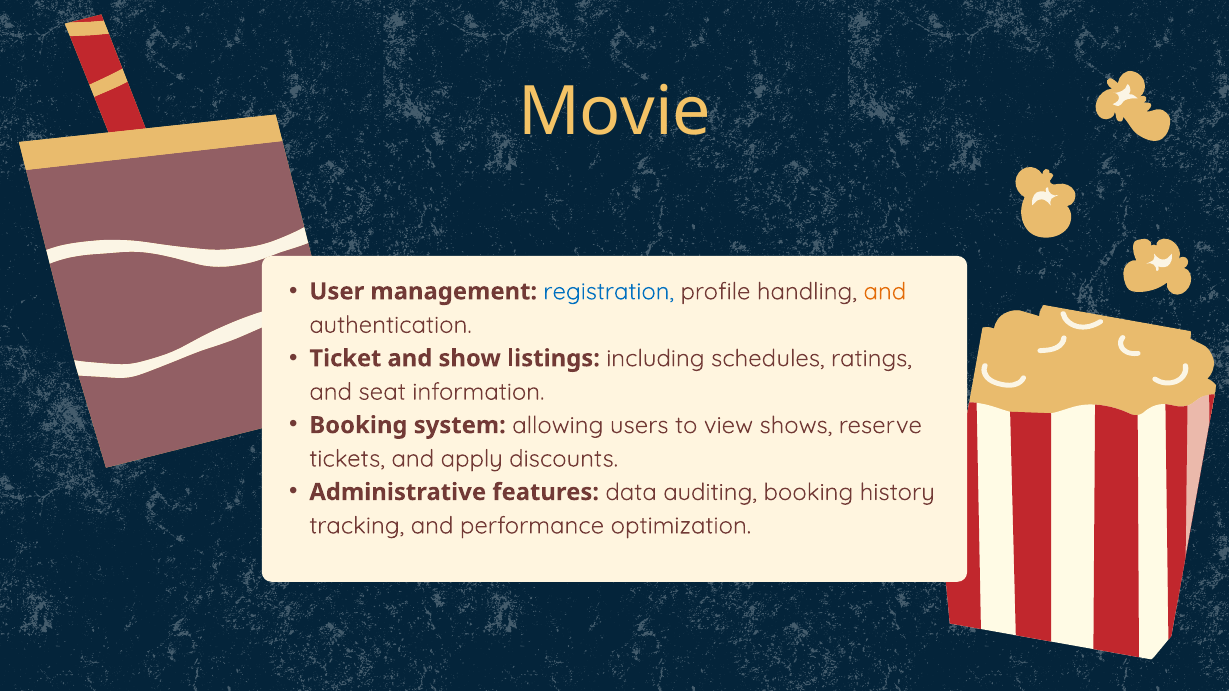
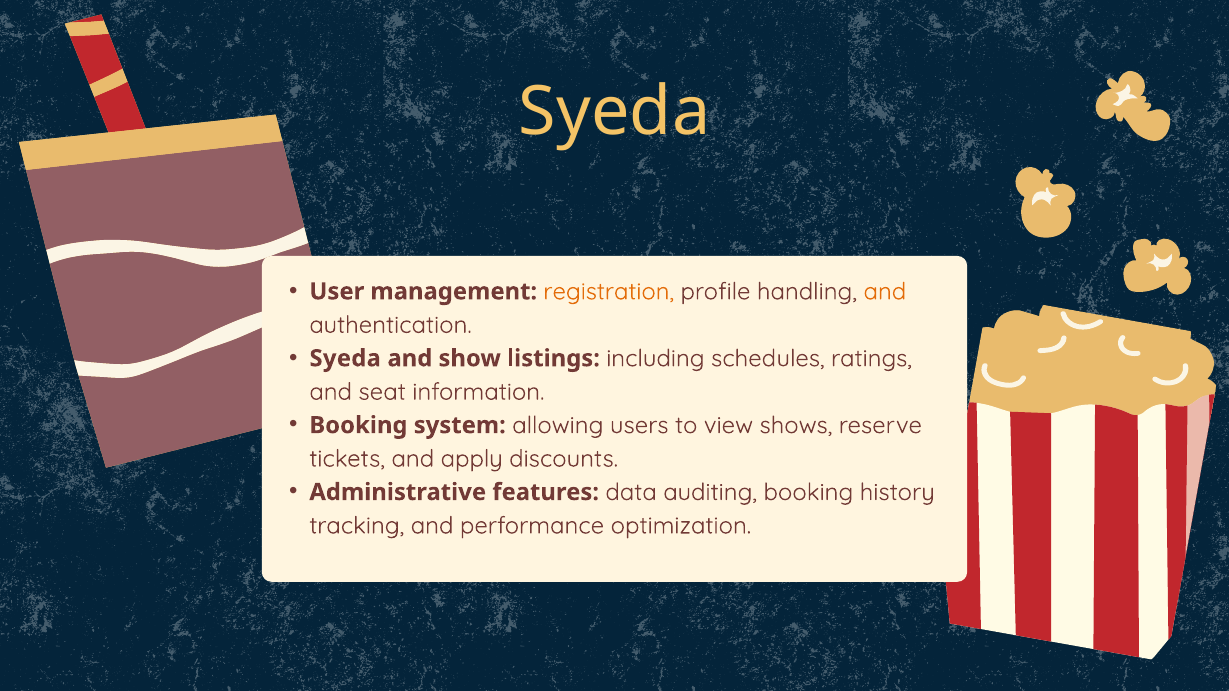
Movie: Movie -> Syeda (614, 112)
registration colour: blue -> orange (609, 292)
Ticket: Ticket -> Syeda (345, 359)
